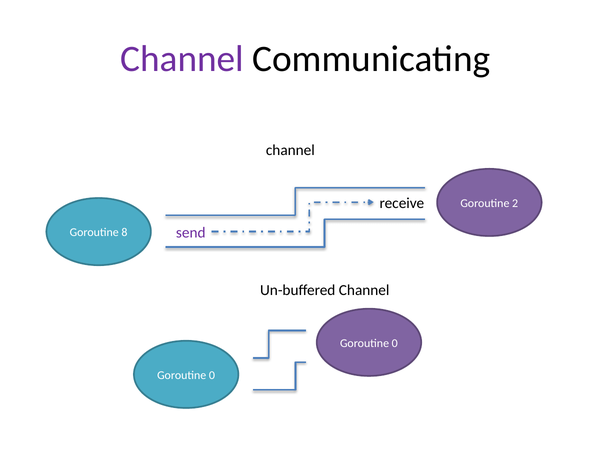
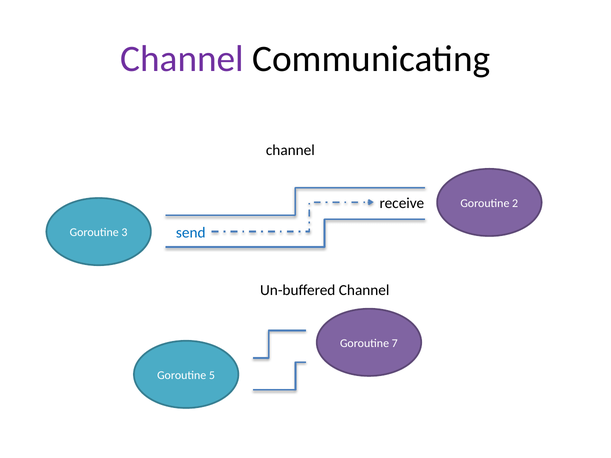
send colour: purple -> blue (191, 233)
8: 8 -> 3 (124, 233)
0: 0 -> 7 (395, 343)
0: 0 -> 5 (212, 375)
